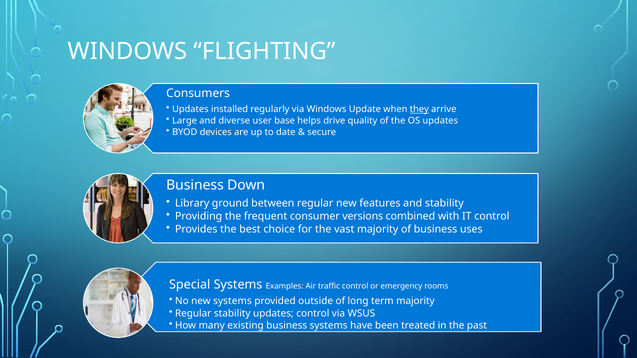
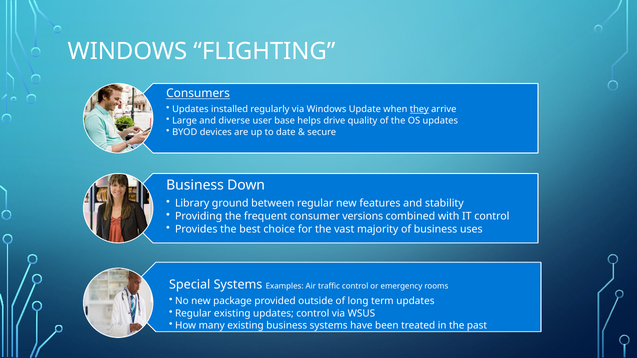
Consumers underline: none -> present (198, 94)
new systems: systems -> package (233, 301)
term majority: majority -> updates (415, 301)
Regular stability: stability -> existing (232, 314)
